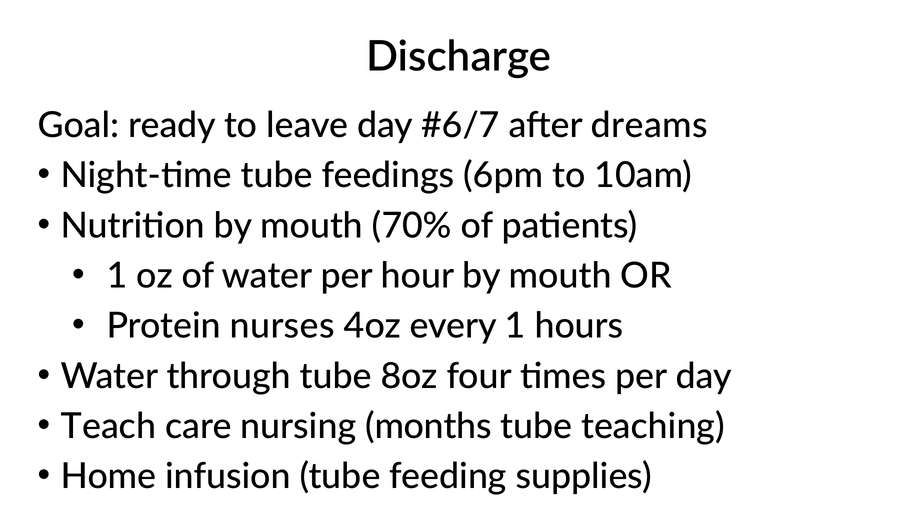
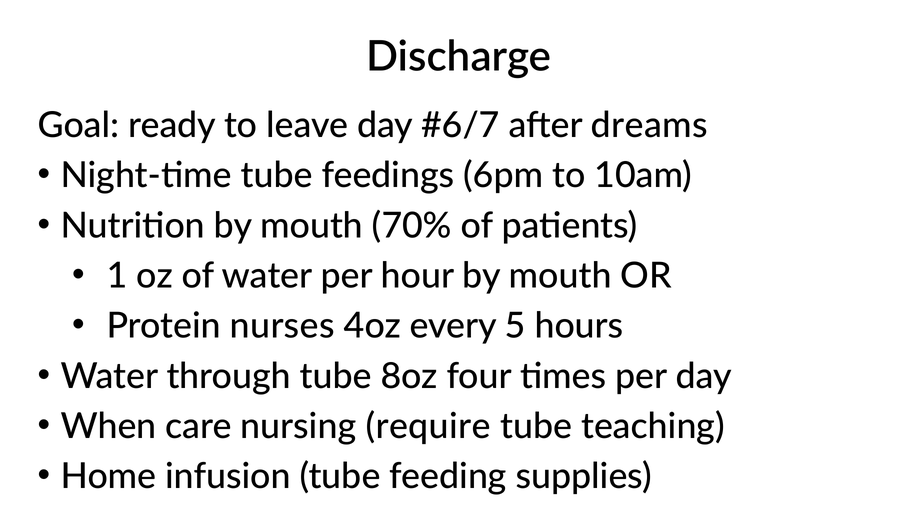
every 1: 1 -> 5 (515, 326)
Teach: Teach -> When (109, 426)
months: months -> require (428, 426)
